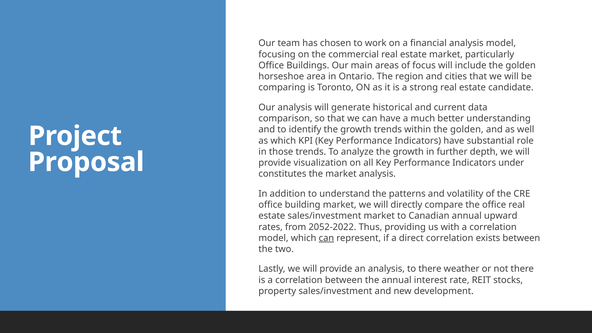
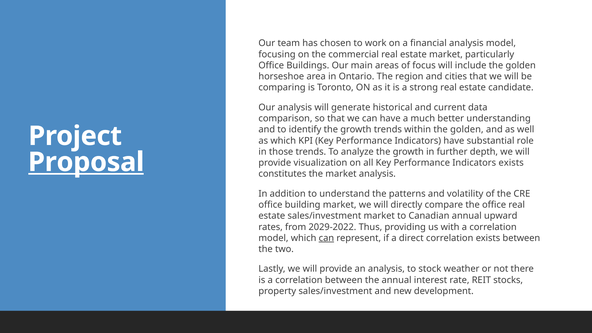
Proposal underline: none -> present (86, 162)
Indicators under: under -> exists (511, 163)
2052-2022: 2052-2022 -> 2029-2022 (332, 227)
to there: there -> stock (430, 269)
